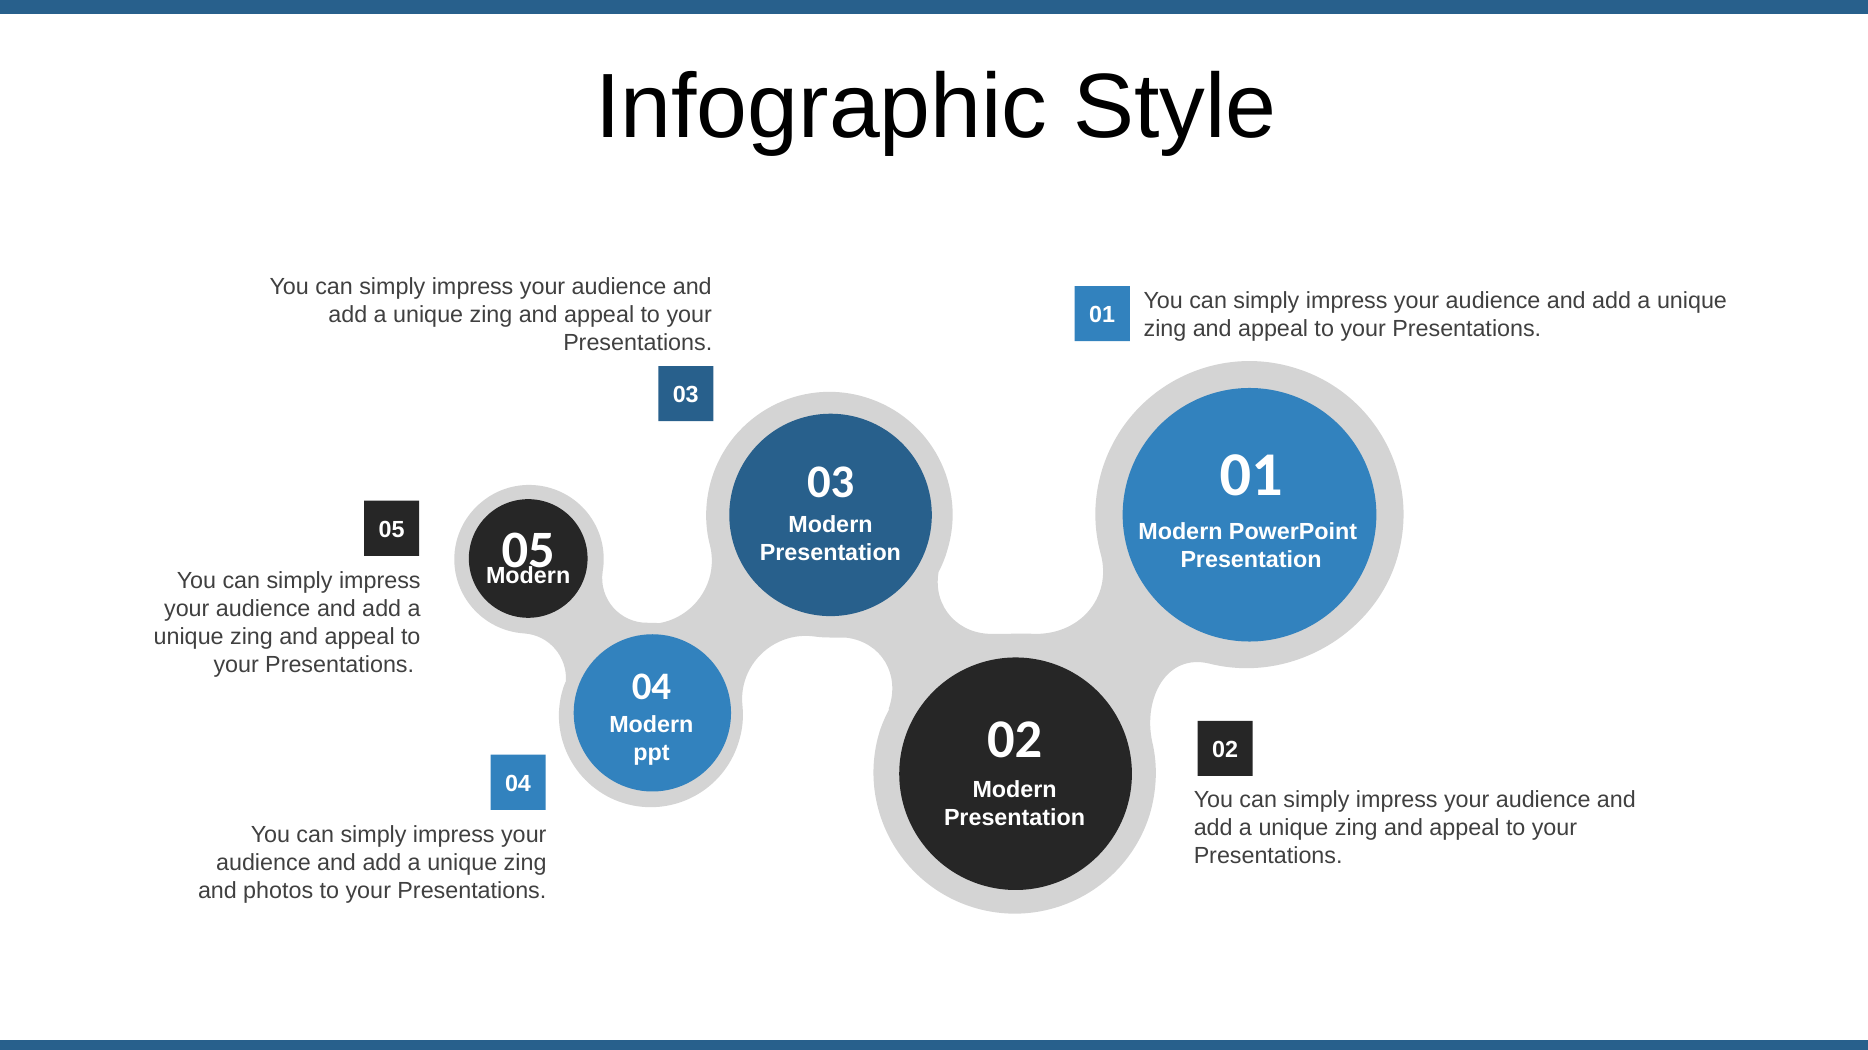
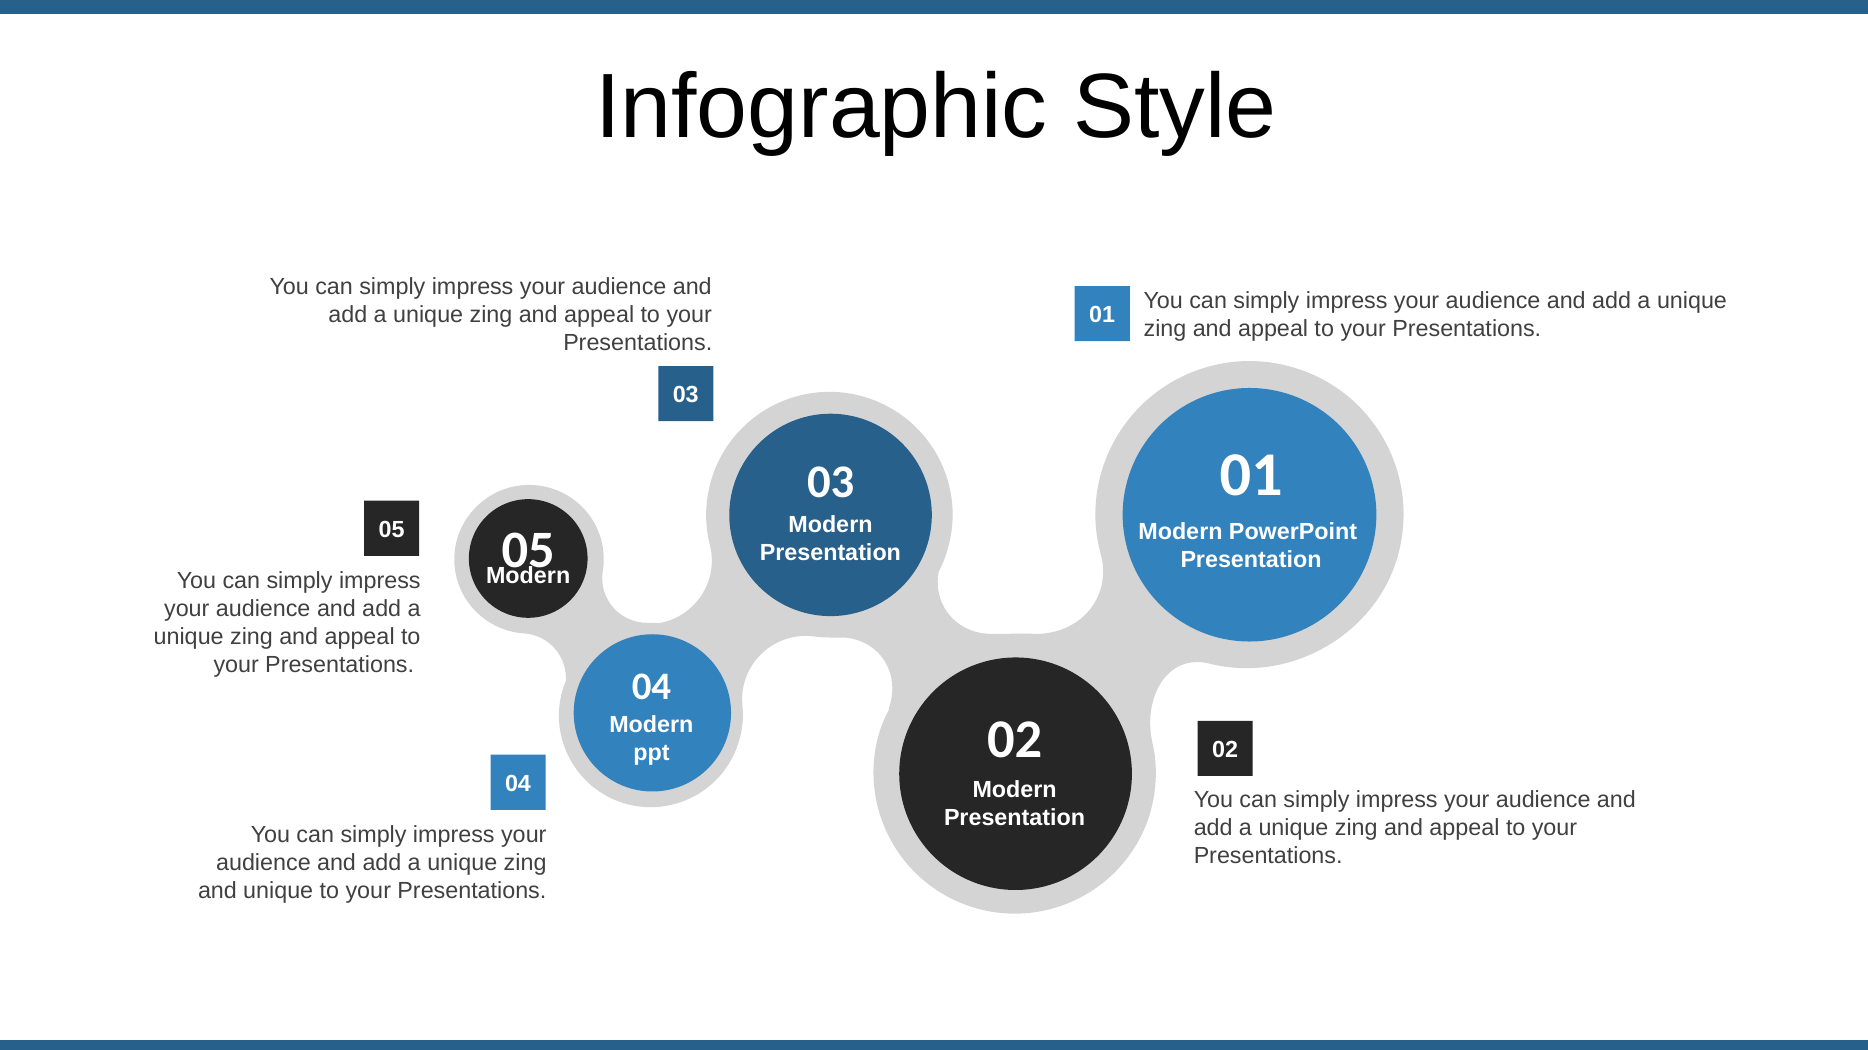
and photos: photos -> unique (278, 891)
